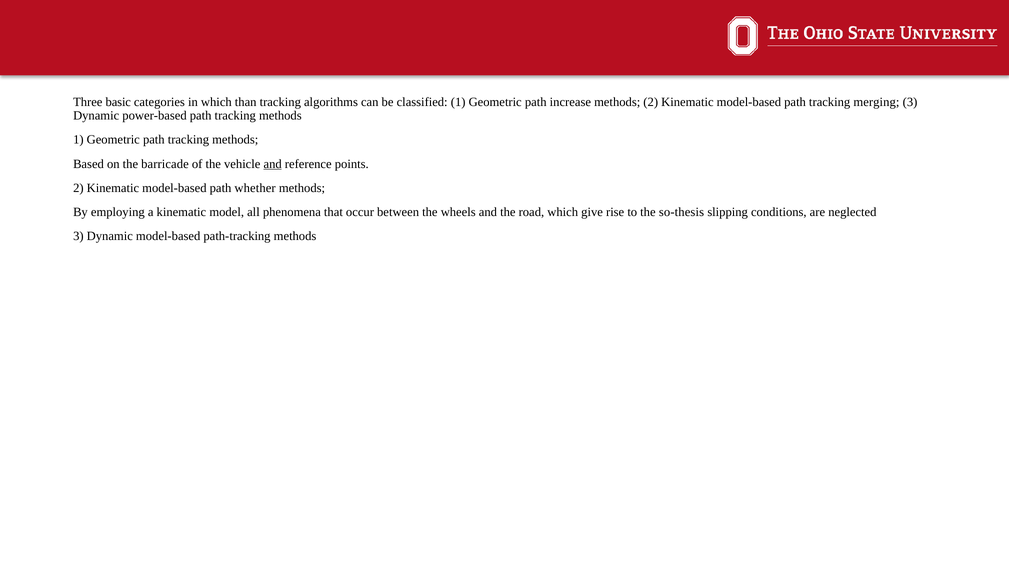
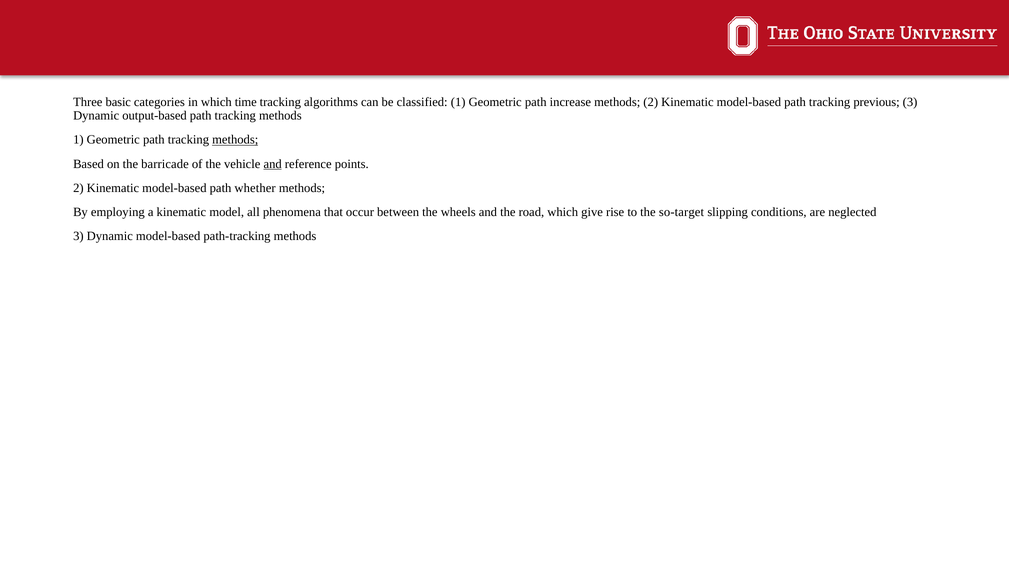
than: than -> time (246, 102)
merging: merging -> previous (877, 102)
power-based: power-based -> output-based (155, 116)
methods underline: none -> present (235, 140)
so-thesis: so-thesis -> so-target (681, 212)
